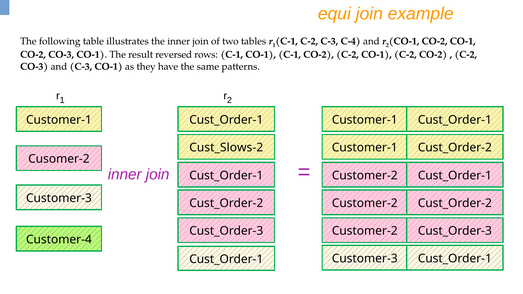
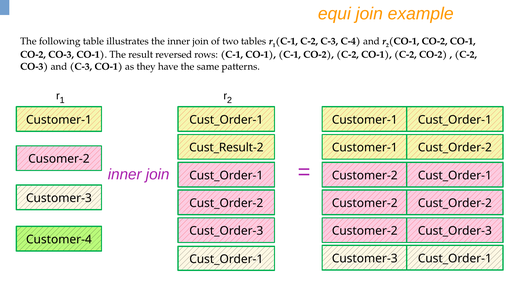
Cust_Slows-2: Cust_Slows-2 -> Cust_Result-2 (226, 148)
